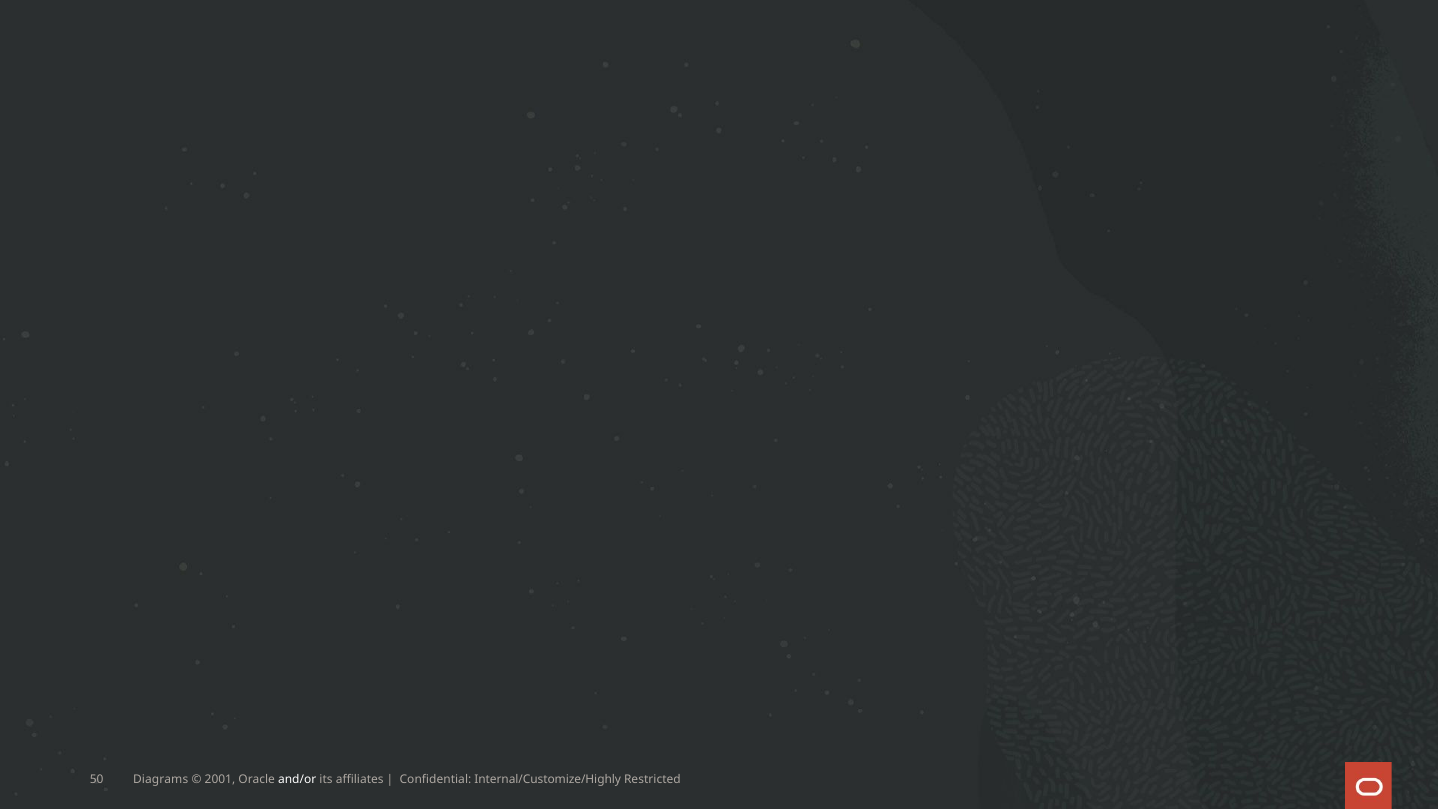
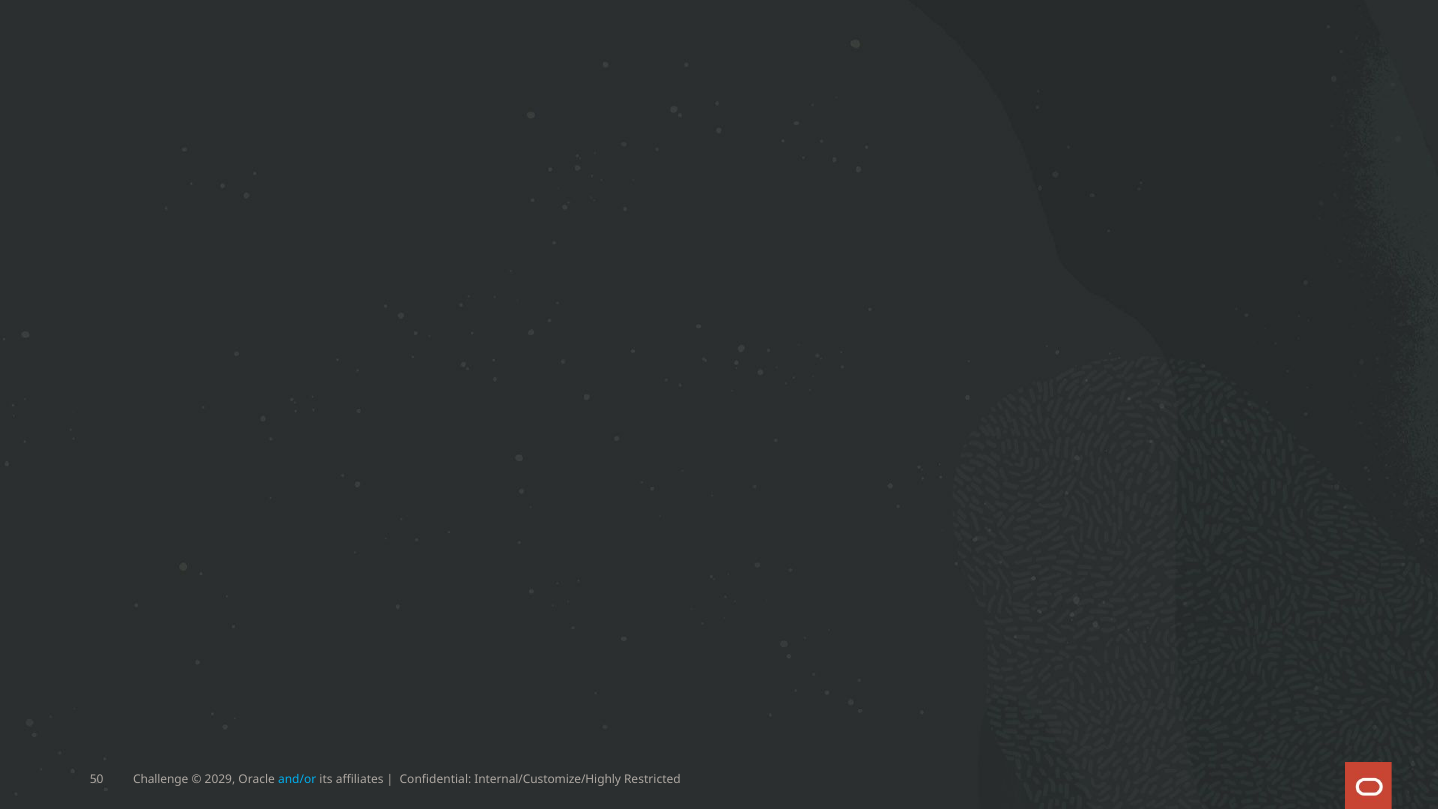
Diagrams: Diagrams -> Challenge (161, 779)
2001: 2001 -> 2029 (220, 779)
and/or colour: white -> light blue (297, 779)
